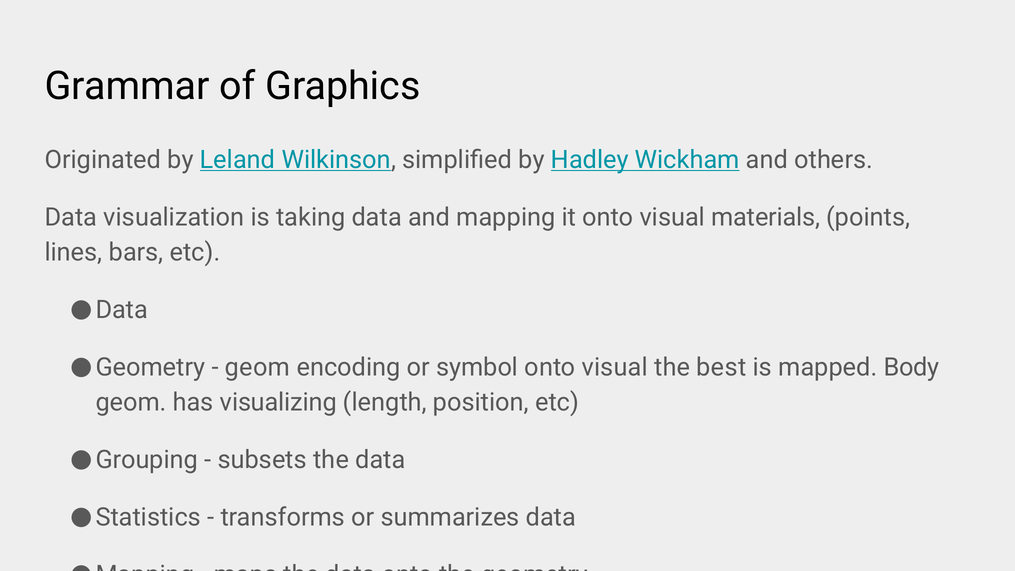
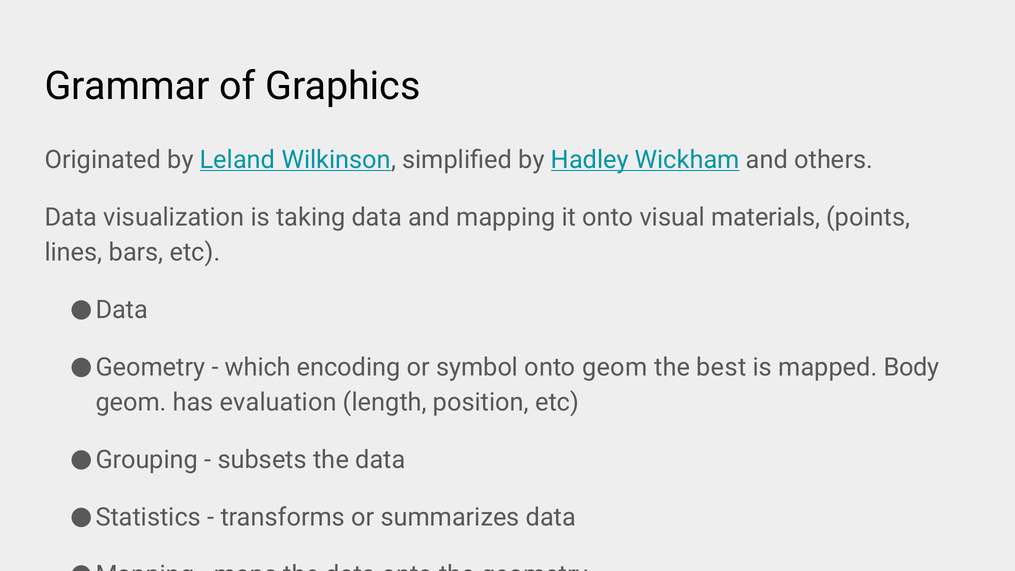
geom: geom -> which (258, 367)
symbol onto visual: visual -> geom (615, 367)
visualizing: visualizing -> evaluation (278, 402)
